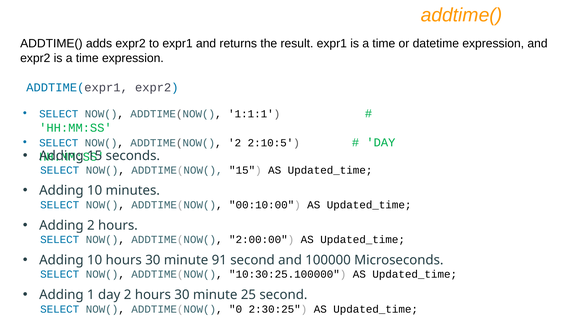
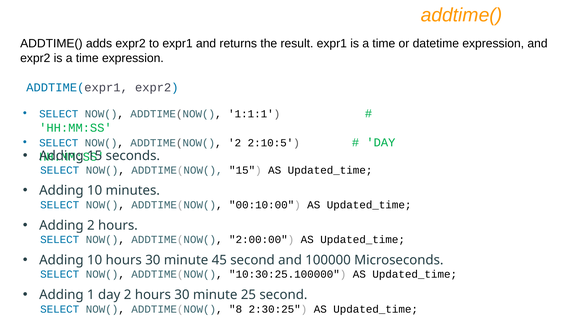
91: 91 -> 45 (219, 260)
0: 0 -> 8 (236, 309)
